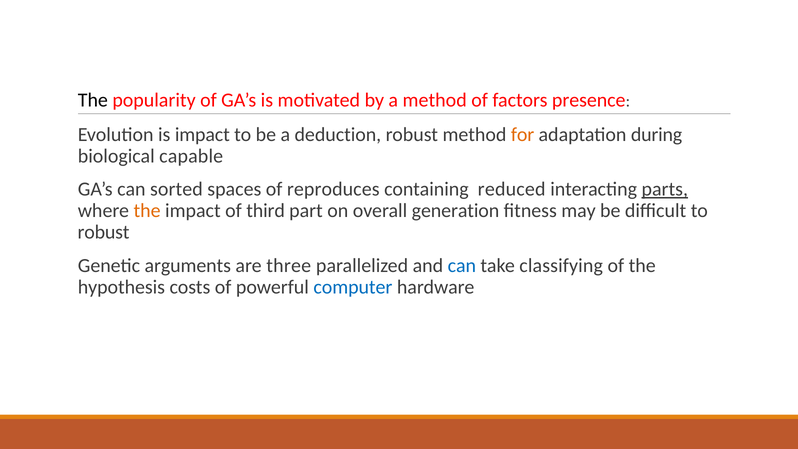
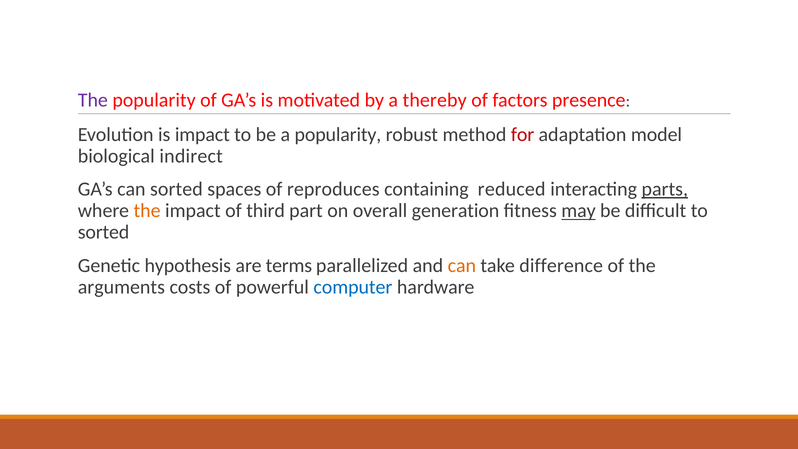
The colour: black -> purple (93, 100)
a method: method -> thereby (435, 100)
a deduction: deduction -> popularity (338, 134)
for colour: orange -> red (523, 134)
during: during -> model (657, 134)
capable: capable -> indirect (191, 156)
may underline: none -> present (579, 211)
robust: robust -> sorted (104, 232)
arguments: arguments -> hypothesis (188, 265)
three: three -> terms (289, 265)
can colour: blue -> orange (462, 265)
classifying: classifying -> difference (561, 265)
hypothesis: hypothesis -> arguments (121, 287)
